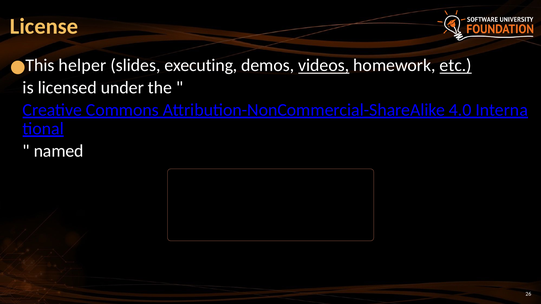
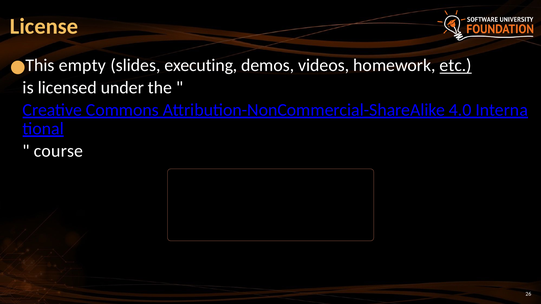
helper: helper -> empty (82, 66)
videos underline: present -> none (324, 66)
named: named -> course (59, 151)
